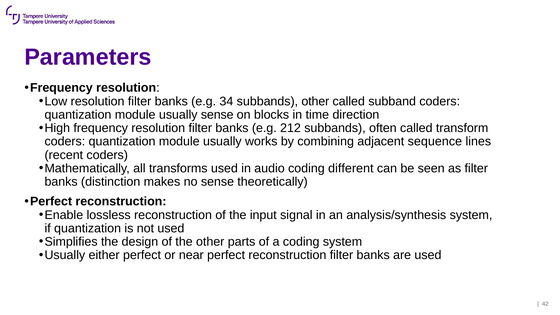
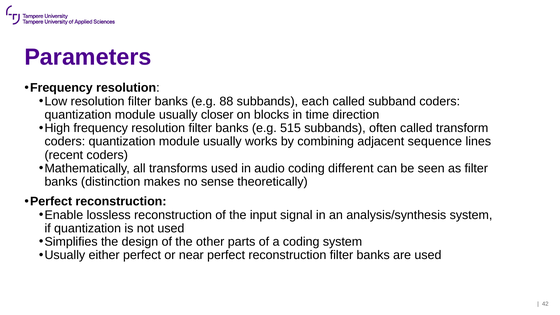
34: 34 -> 88 (226, 101)
subbands other: other -> each (315, 101)
usually sense: sense -> closer (217, 115)
212: 212 -> 515 (291, 128)
